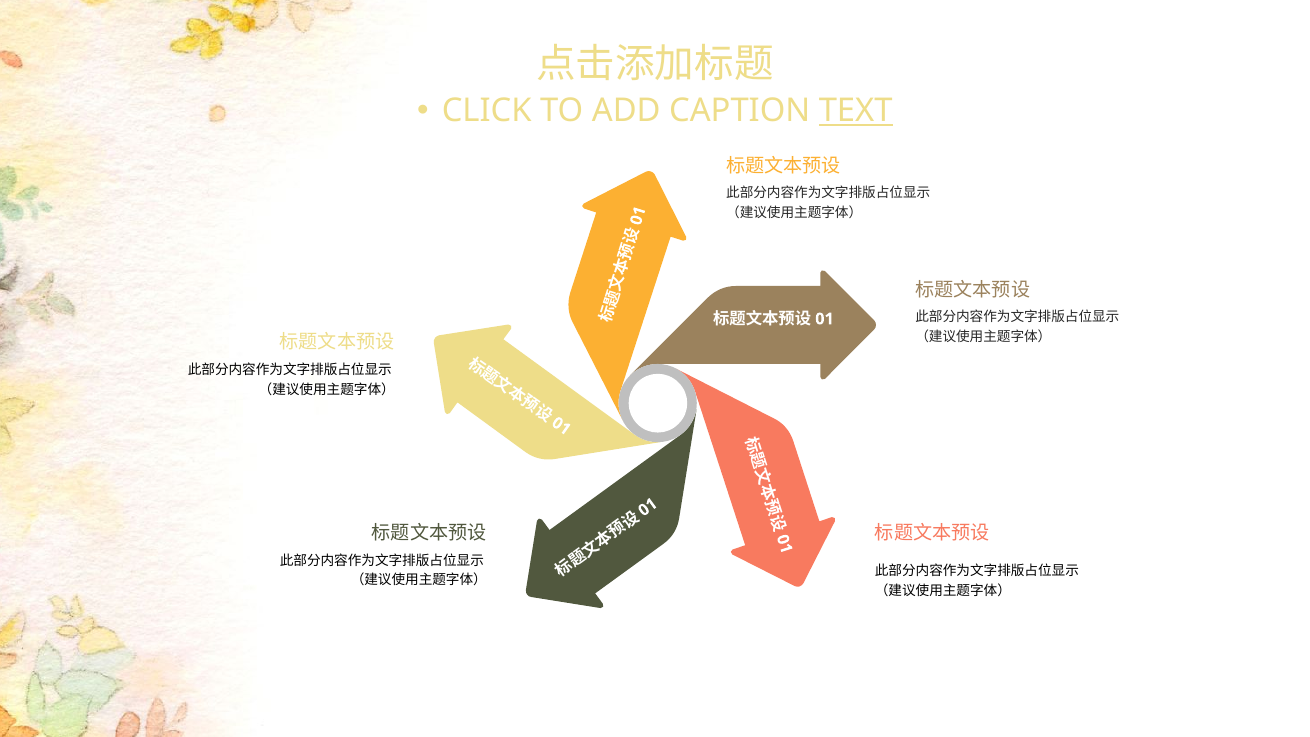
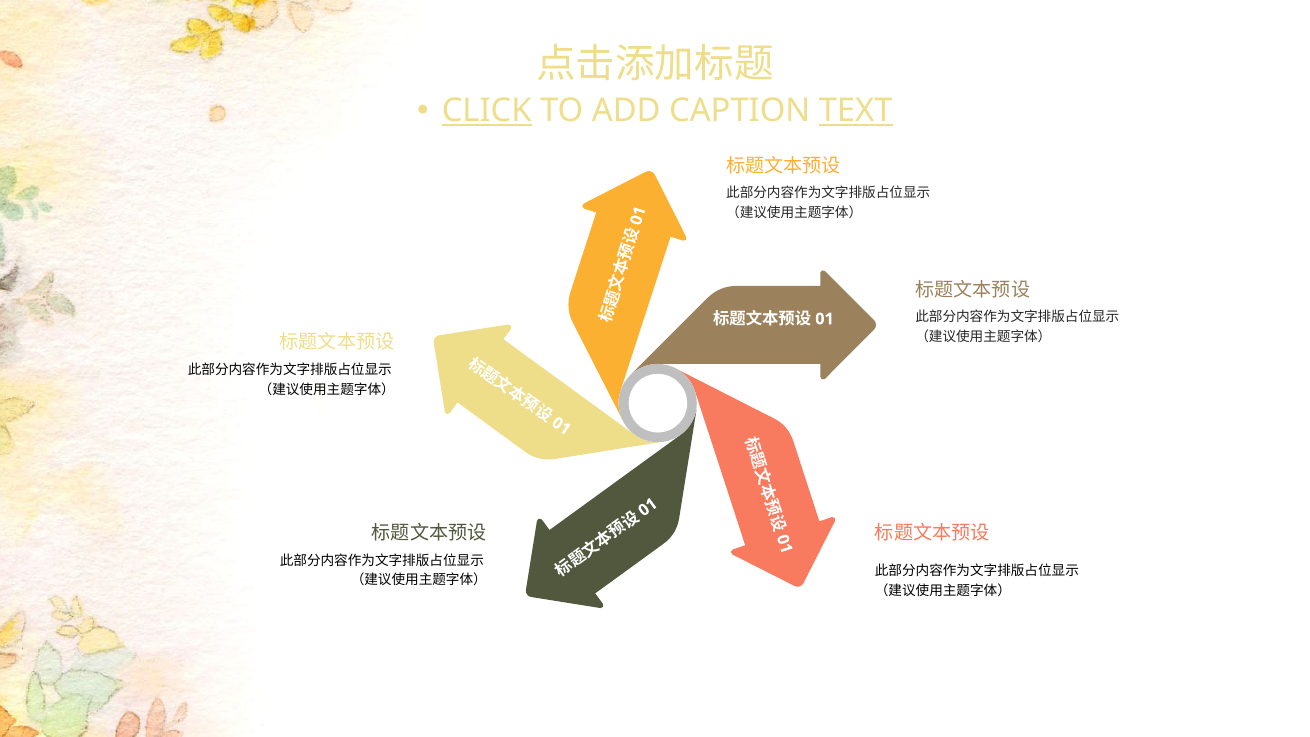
CLICK underline: none -> present (487, 111)
